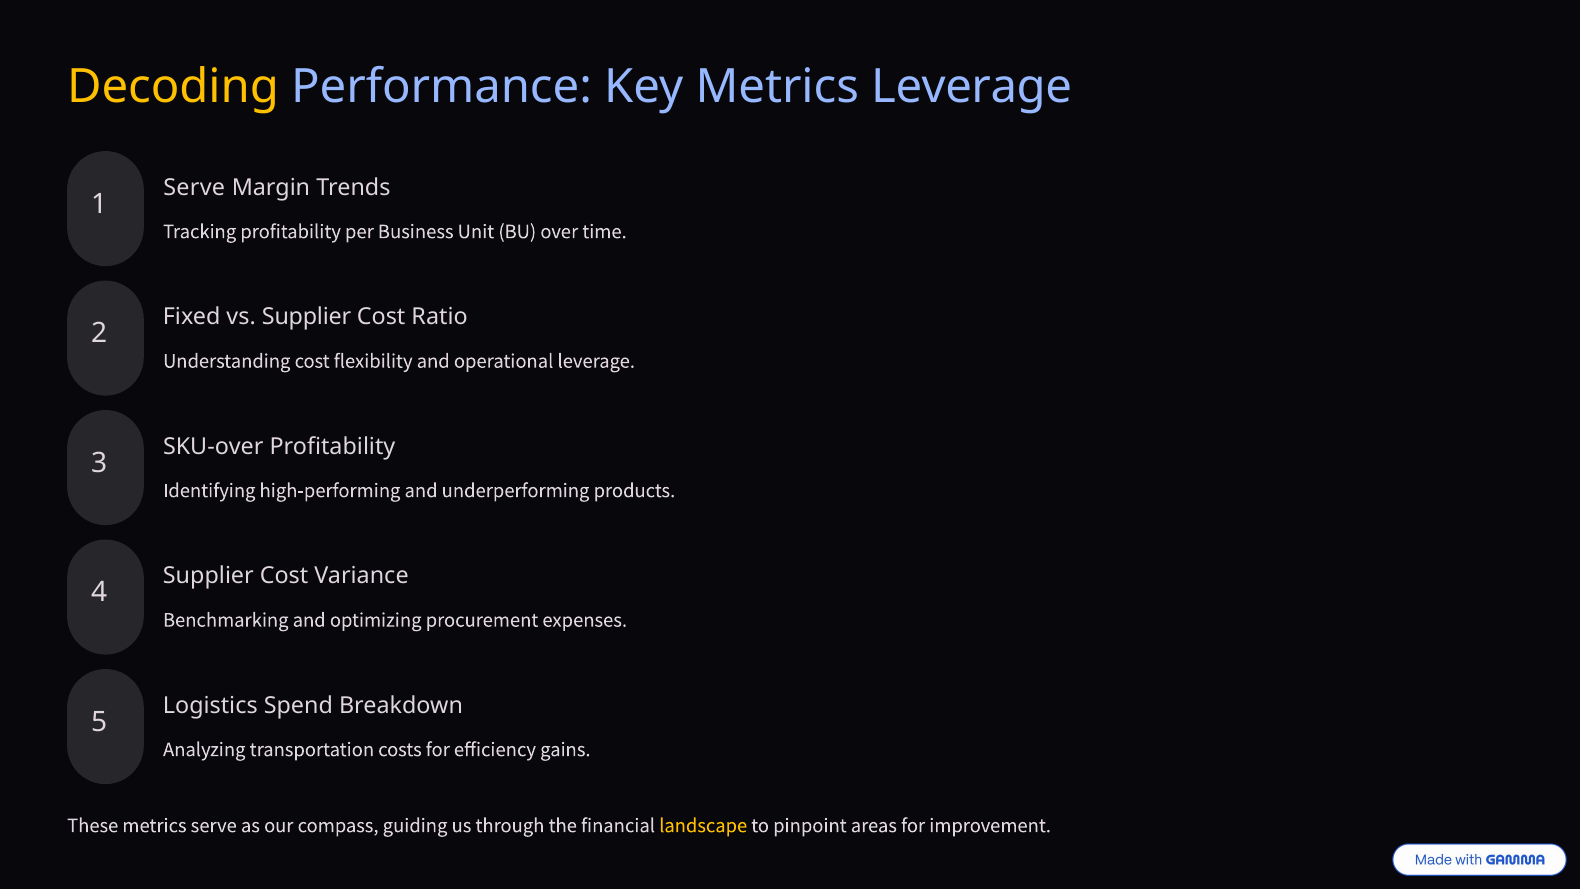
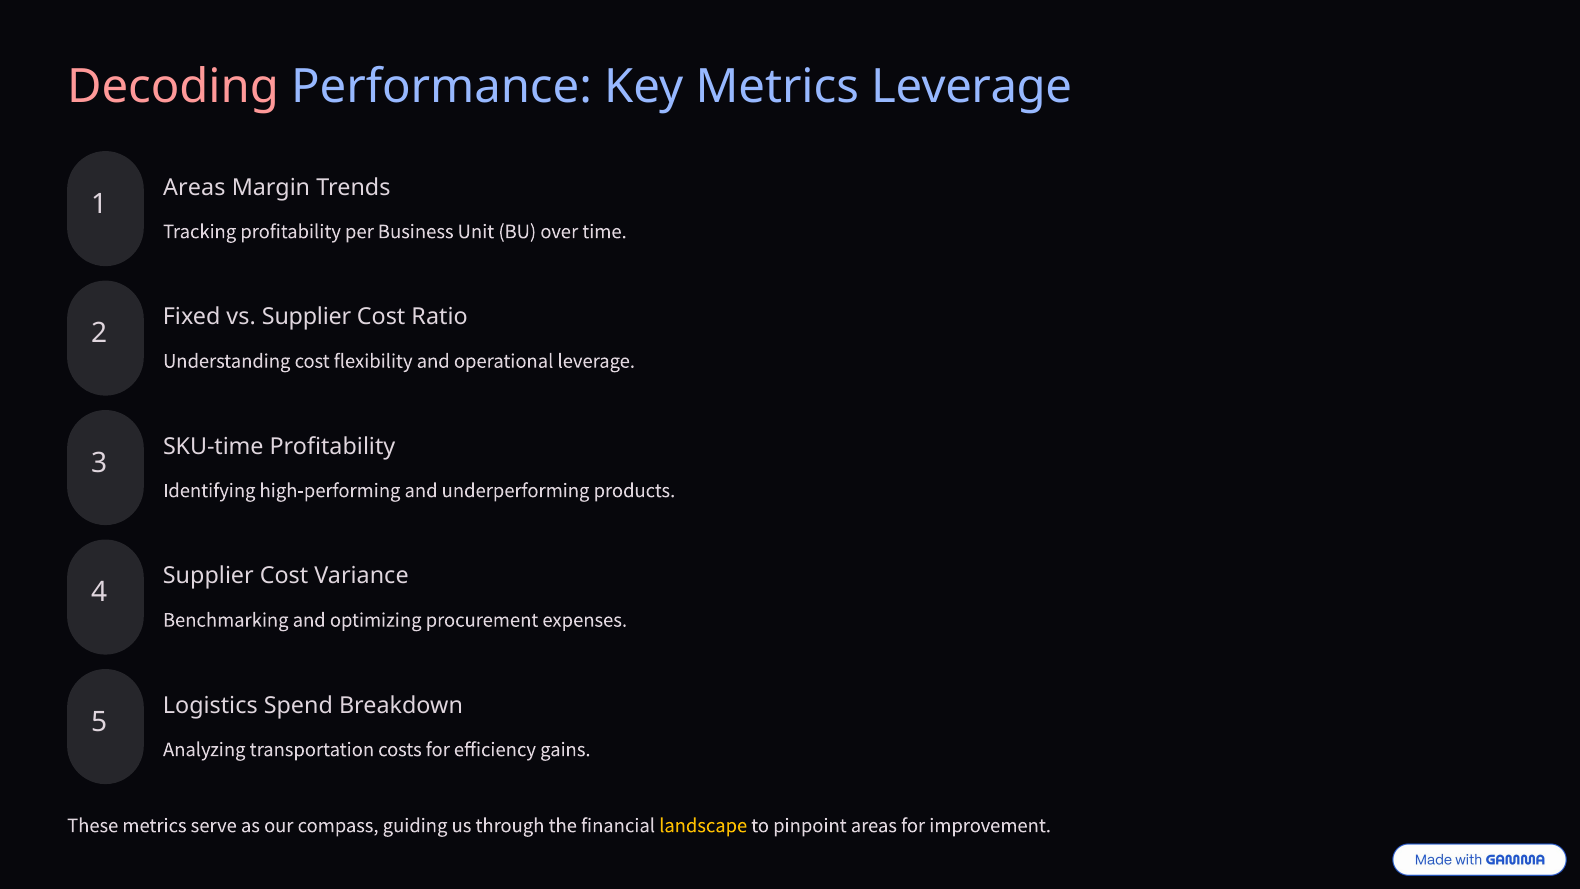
Decoding colour: yellow -> pink (173, 87)
Serve: Serve -> Areas (194, 187)
SKU-over: SKU-over -> SKU-time (213, 446)
